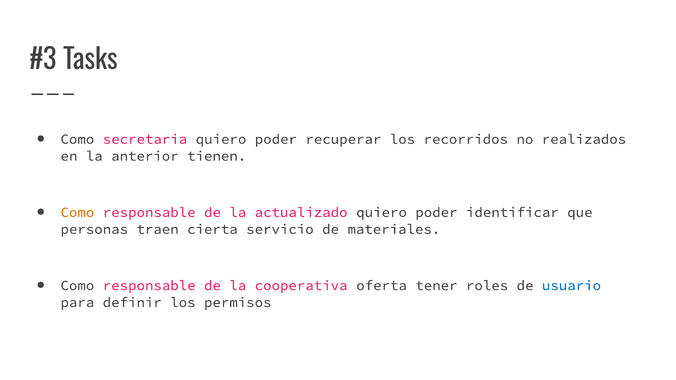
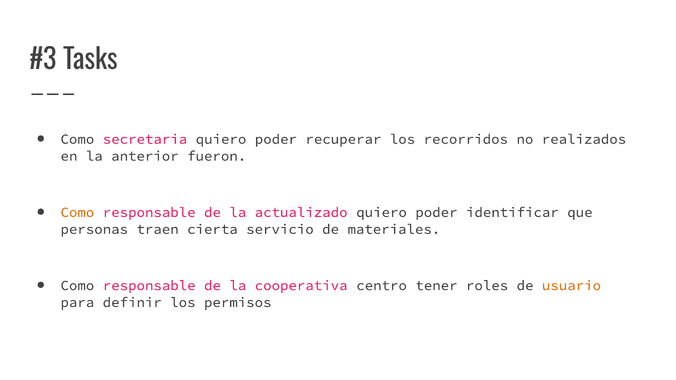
tienen: tienen -> fueron (217, 156)
oferta: oferta -> centro (382, 286)
usuario colour: blue -> orange (571, 286)
